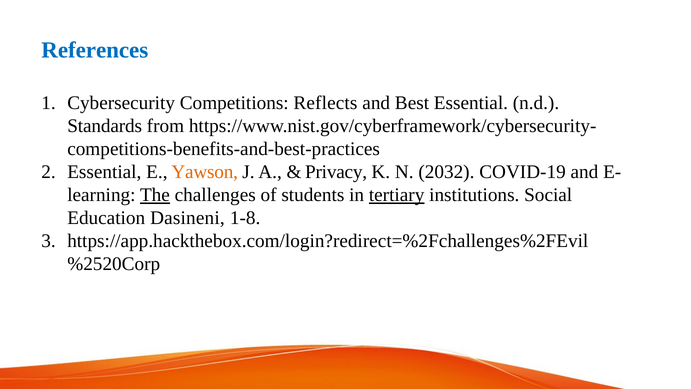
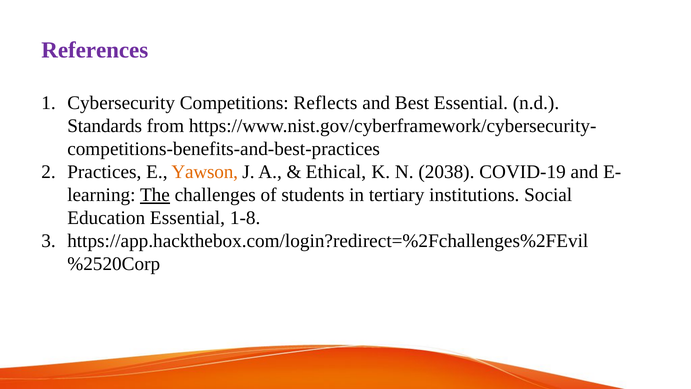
References colour: blue -> purple (95, 50)
Essential: Essential -> Practices (104, 172)
Privacy: Privacy -> Ethical (336, 172)
2032: 2032 -> 2038 (446, 172)
tertiary underline: present -> none (397, 195)
Education Dasineni: Dasineni -> Essential (187, 218)
